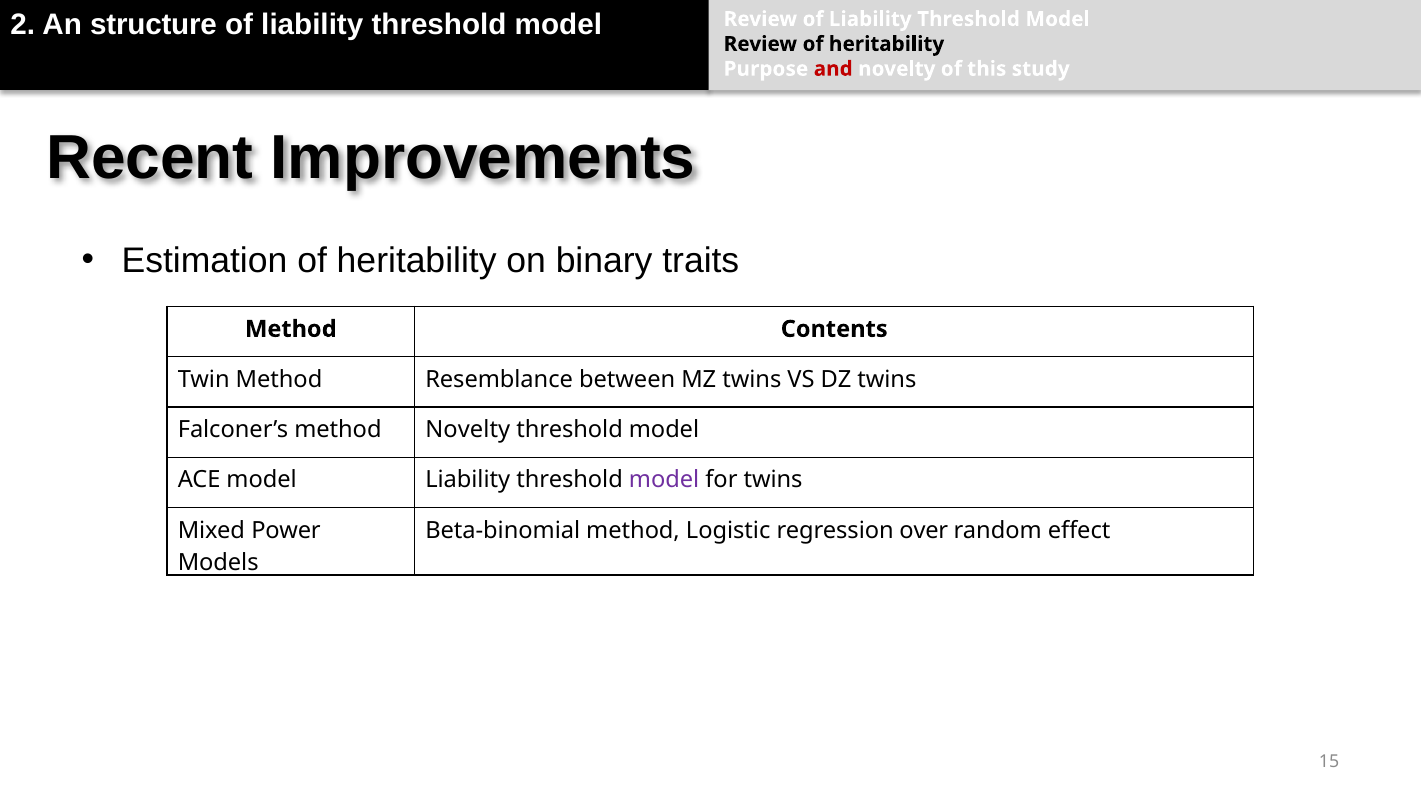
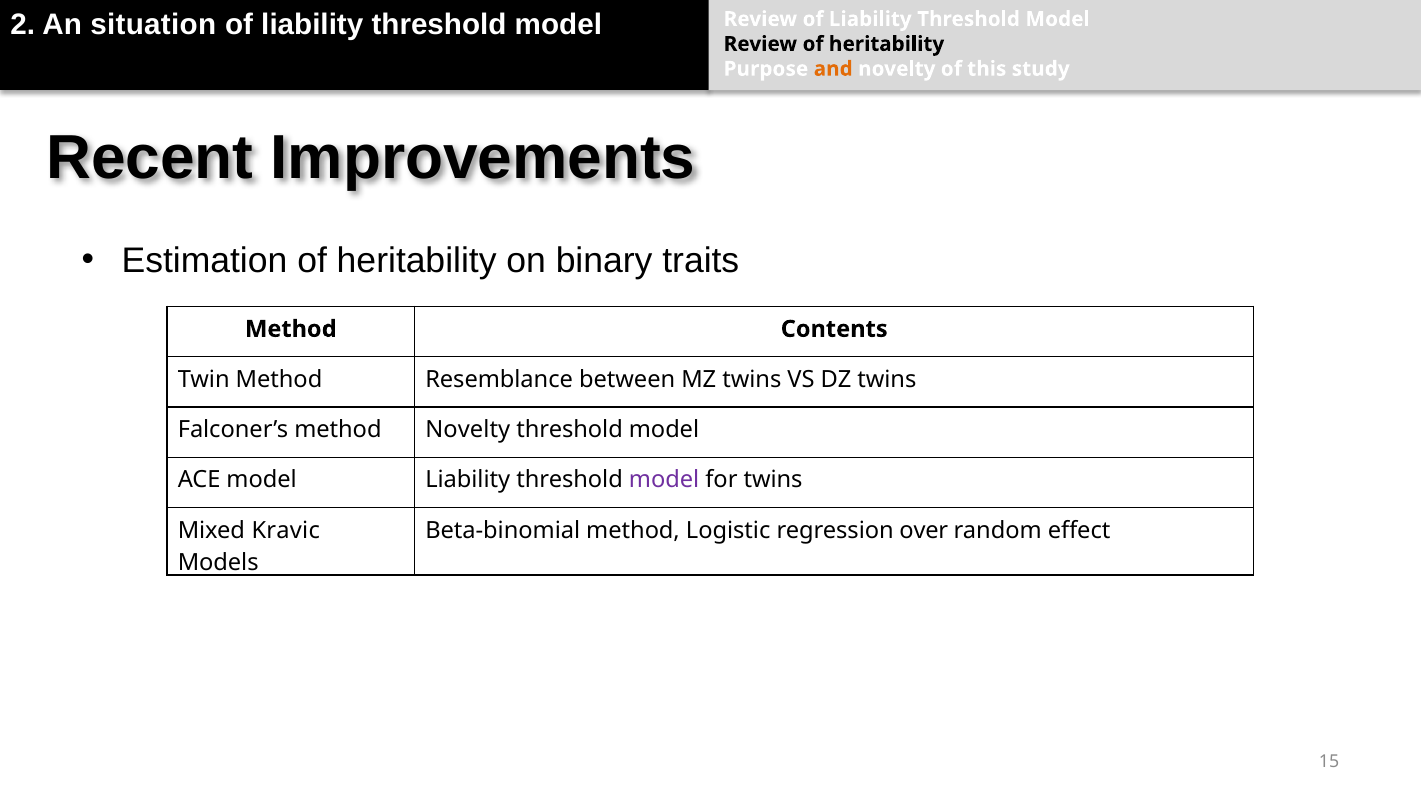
structure: structure -> situation (153, 25)
and colour: red -> orange (833, 69)
Power: Power -> Kravic (286, 531)
